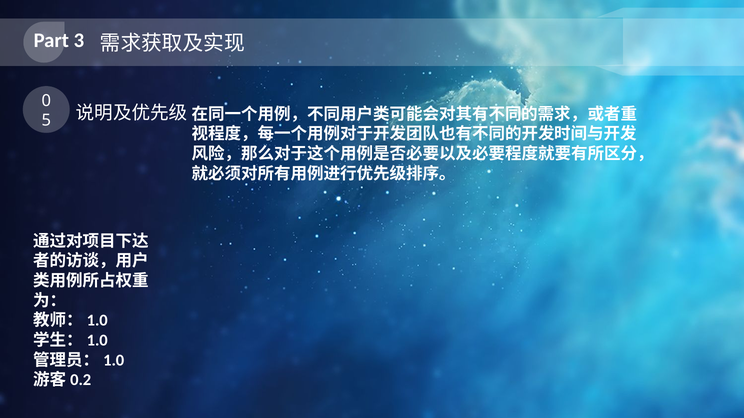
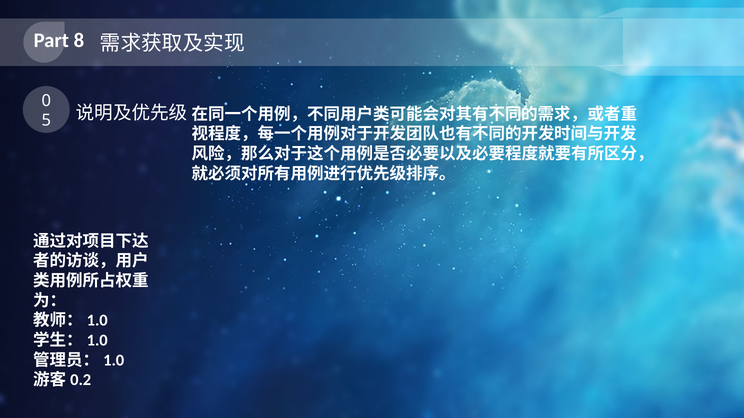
3: 3 -> 8 (79, 40)
